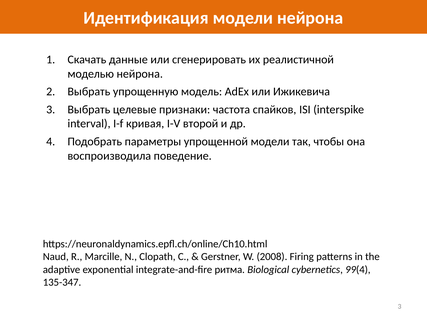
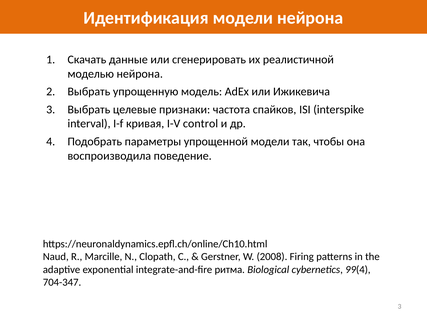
второй: второй -> control (201, 123)
135-347: 135-347 -> 704-347 (62, 282)
